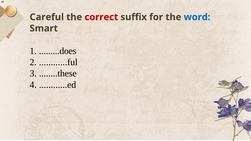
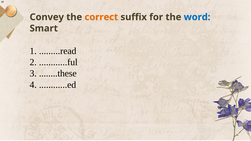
Careful: Careful -> Convey (47, 17)
correct colour: red -> orange (101, 17)
.........does: .........does -> .........read (58, 51)
